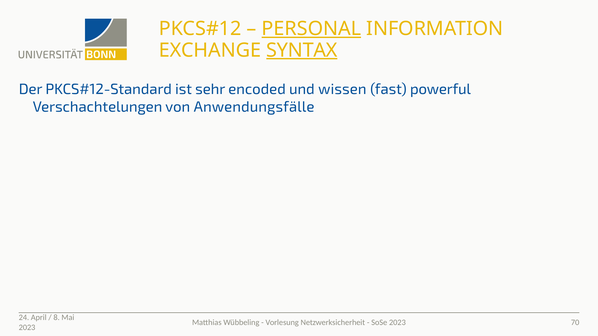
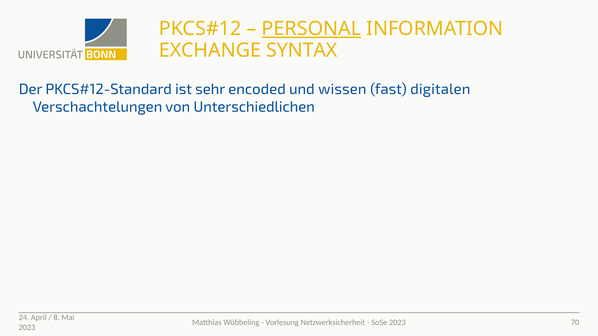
SYNTAX underline: present -> none (302, 50)
powerful: powerful -> digitalen (440, 89)
Anwendungsfälle: Anwendungsfälle -> Unterschiedlichen (254, 107)
